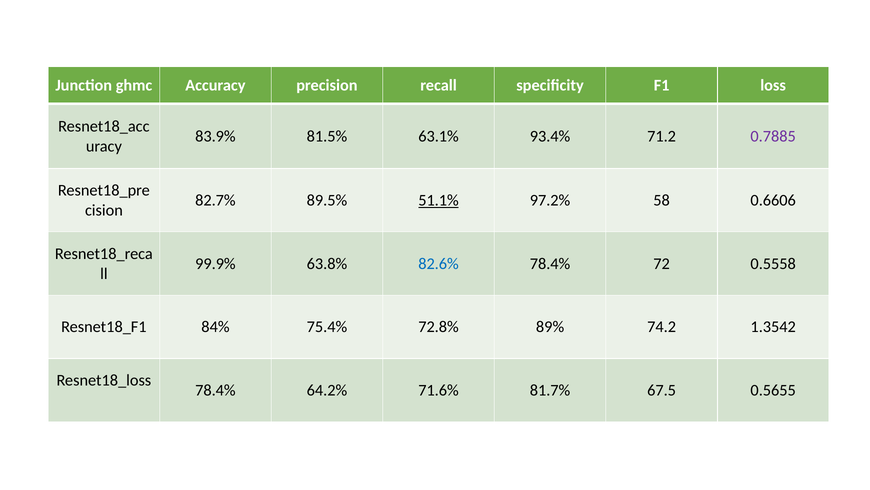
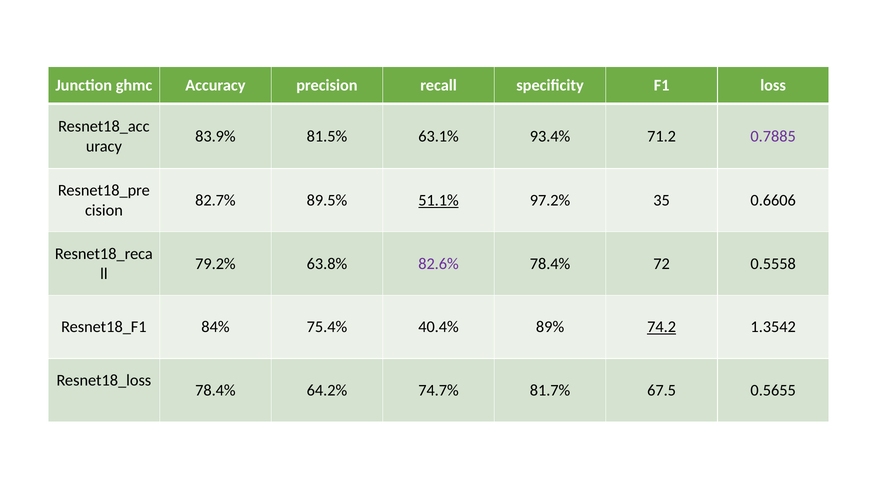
58: 58 -> 35 (662, 200)
99.9%: 99.9% -> 79.2% (215, 263)
82.6% colour: blue -> purple (438, 263)
72.8%: 72.8% -> 40.4% (438, 327)
74.2 underline: none -> present (662, 327)
71.6%: 71.6% -> 74.7% (438, 390)
